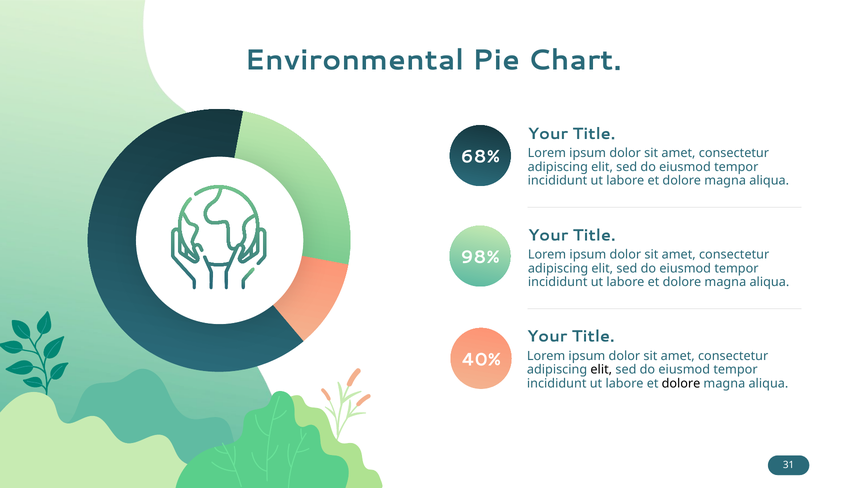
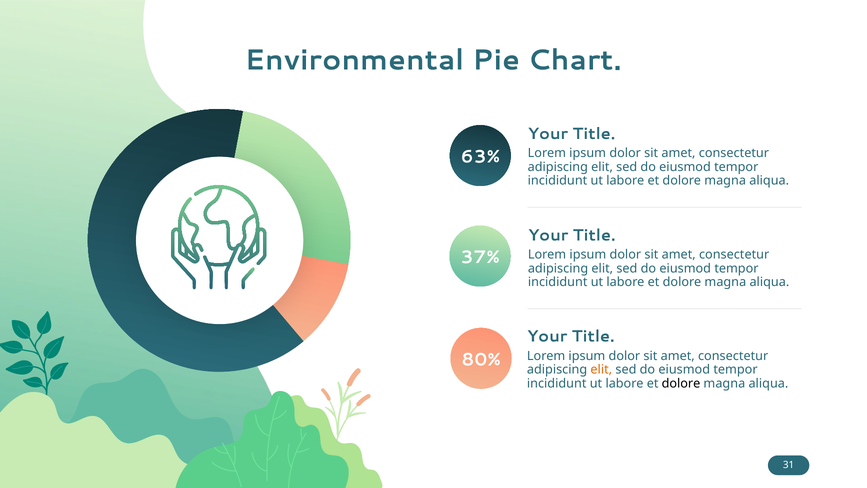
68%: 68% -> 63% (480, 157)
98%: 98% -> 37% (480, 257)
40%: 40% -> 80% (481, 359)
elit colour: black -> orange (601, 370)
